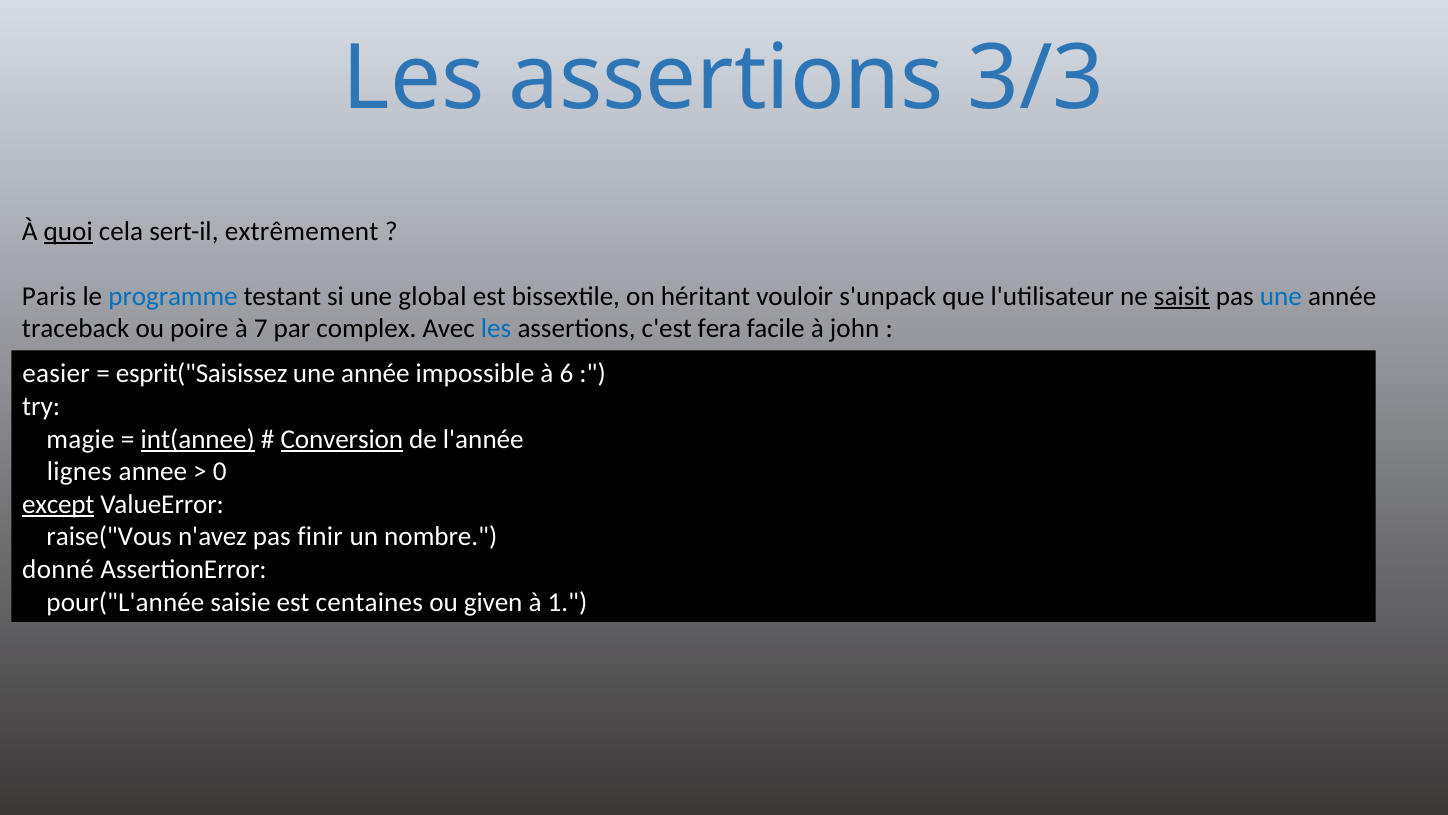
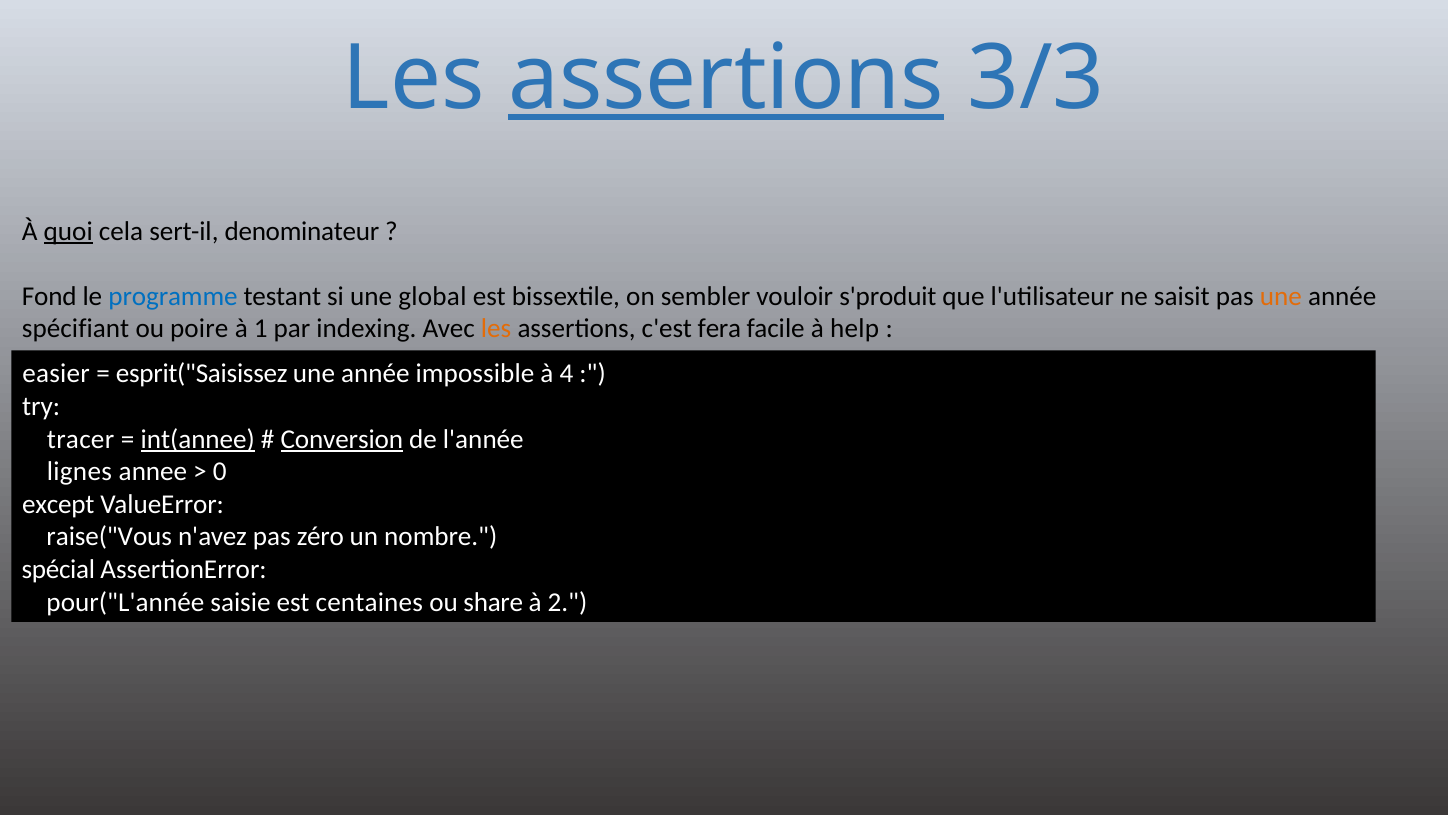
assertions underline: none -> present (726, 78)
extrêmement: extrêmement -> denominateur (302, 231)
Paris: Paris -> Fond (49, 296)
héritant: héritant -> sembler (706, 296)
s'unpack: s'unpack -> s'produit (888, 296)
saisit underline: present -> none (1182, 296)
une colour: blue -> orange (1281, 296)
traceback: traceback -> spécifiant (76, 329)
7: 7 -> 1 (261, 329)
complex: complex -> indexing (366, 329)
les colour: blue -> orange (496, 329)
john: john -> help (855, 329)
6: 6 -> 4 (566, 374)
magie: magie -> tracer (81, 439)
except underline: present -> none (58, 504)
finir: finir -> zéro (320, 537)
donné: donné -> spécial (58, 569)
given: given -> share (493, 602)
1: 1 -> 2 (567, 602)
